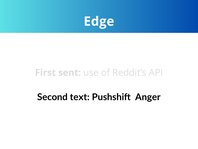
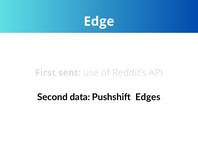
text: text -> data (80, 97)
Anger: Anger -> Edges (148, 97)
